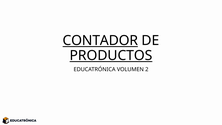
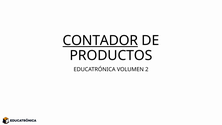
PRODUCTOS underline: present -> none (111, 55)
